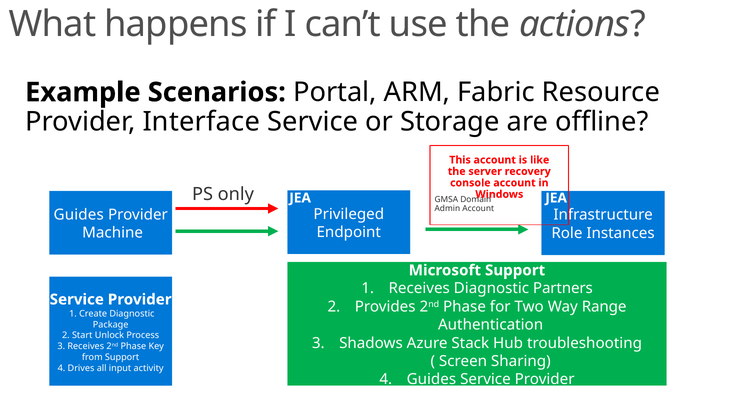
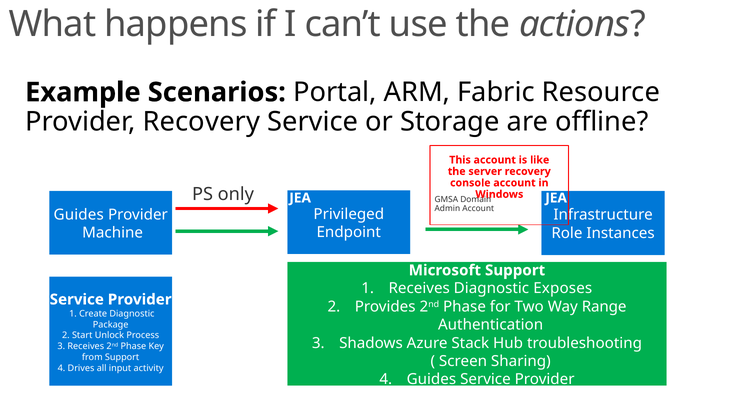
Provider Interface: Interface -> Recovery (201, 122)
Partners: Partners -> Exposes (563, 289)
